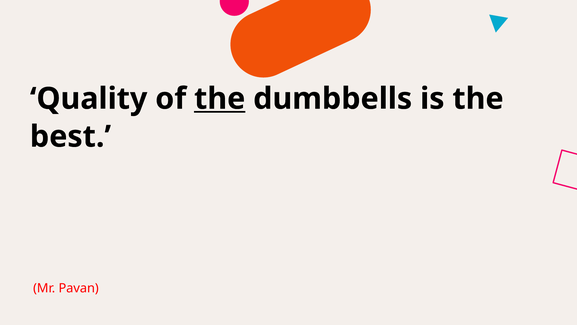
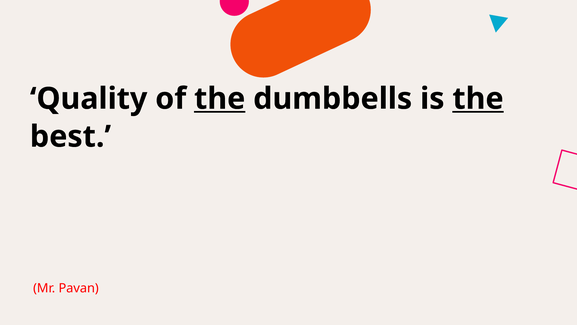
the underline: none -> present (478, 99)
